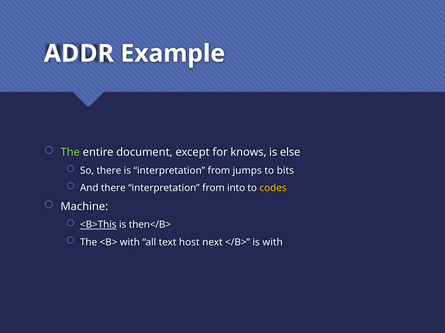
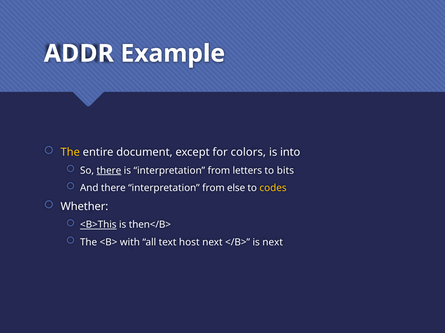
The colour: light green -> yellow (70, 153)
knows: knows -> colors (248, 153)
else: else -> into (290, 153)
there underline: none -> present (109, 171)
jumps: jumps -> letters (247, 171)
into: into -> else (236, 188)
Machine: Machine -> Whether (84, 207)
is with: with -> next (273, 243)
